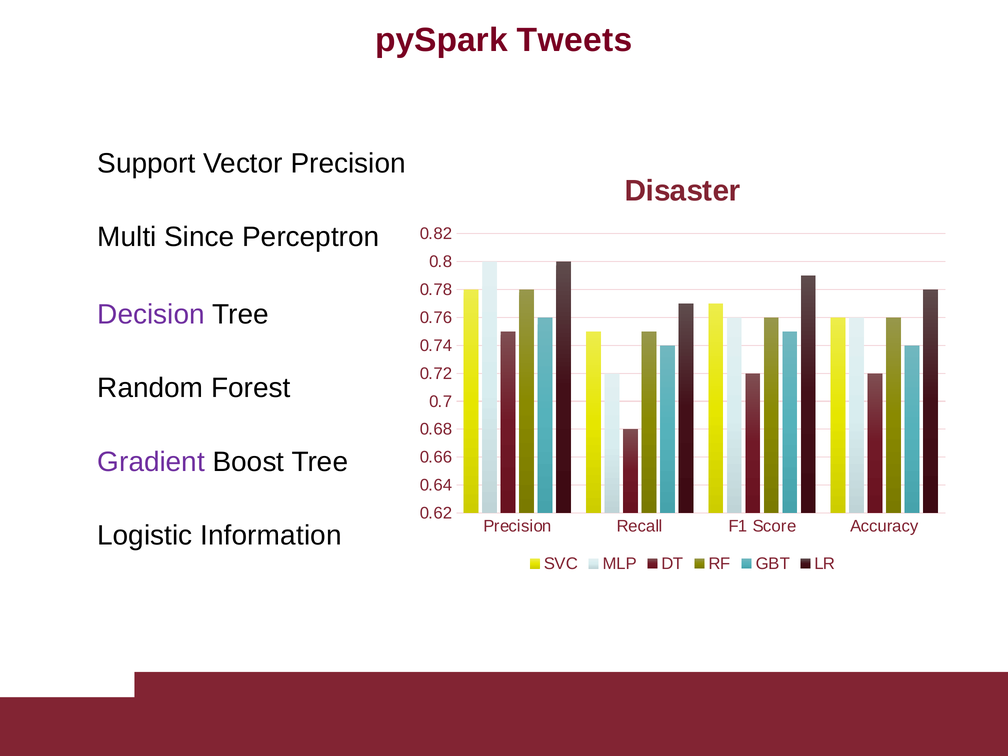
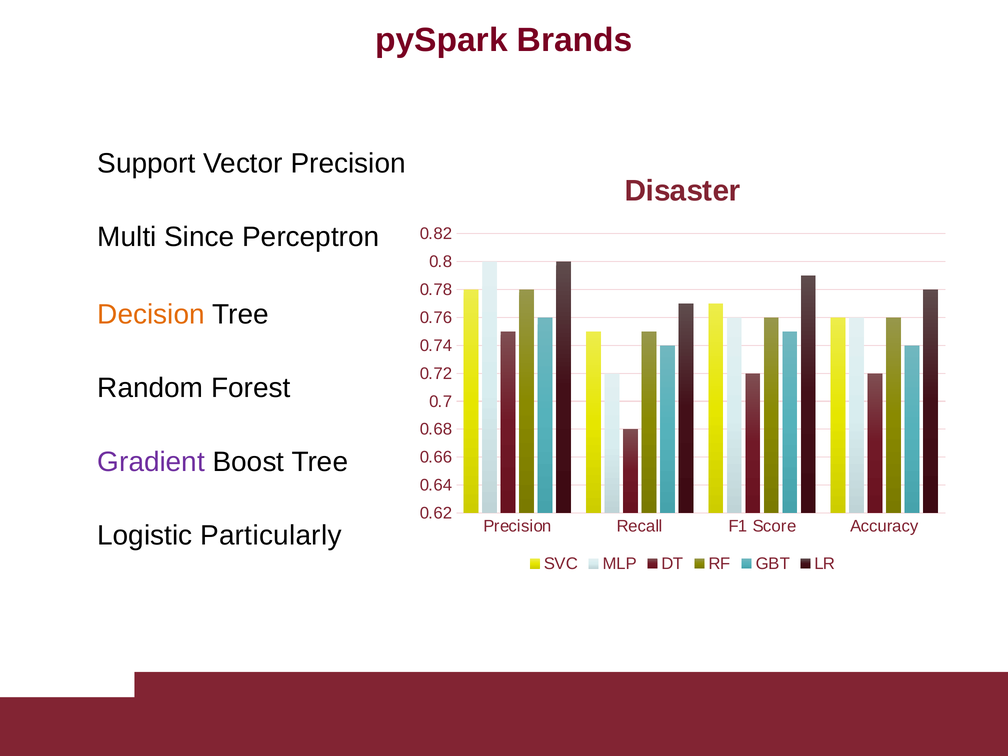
Tweets: Tweets -> Brands (575, 40)
Decision colour: purple -> orange (151, 314)
Information: Information -> Particularly (271, 536)
